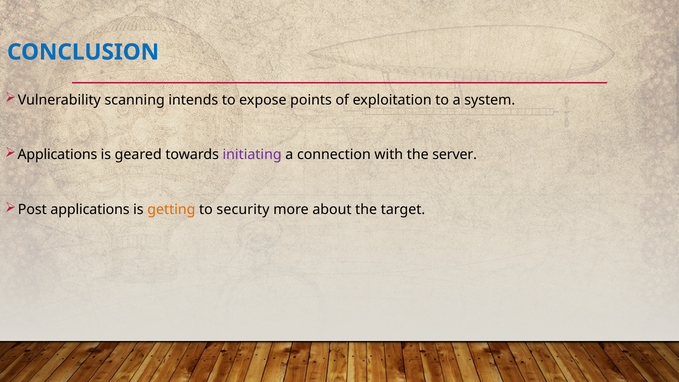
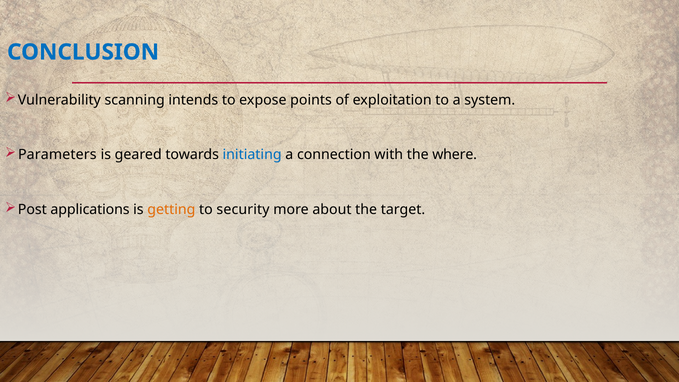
Applications: Applications -> Parameters (57, 155)
initiating colour: purple -> blue (252, 155)
server: server -> where (455, 155)
